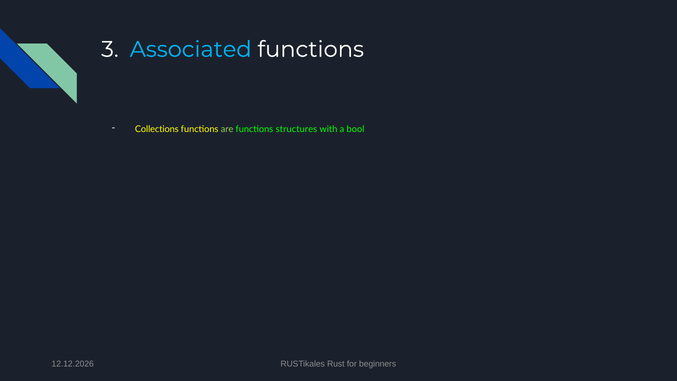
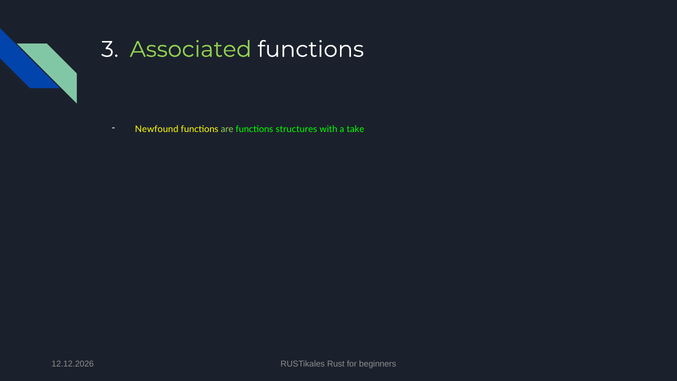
Associated colour: light blue -> light green (191, 49)
Collections: Collections -> Newfound (157, 129)
bool: bool -> take (355, 129)
